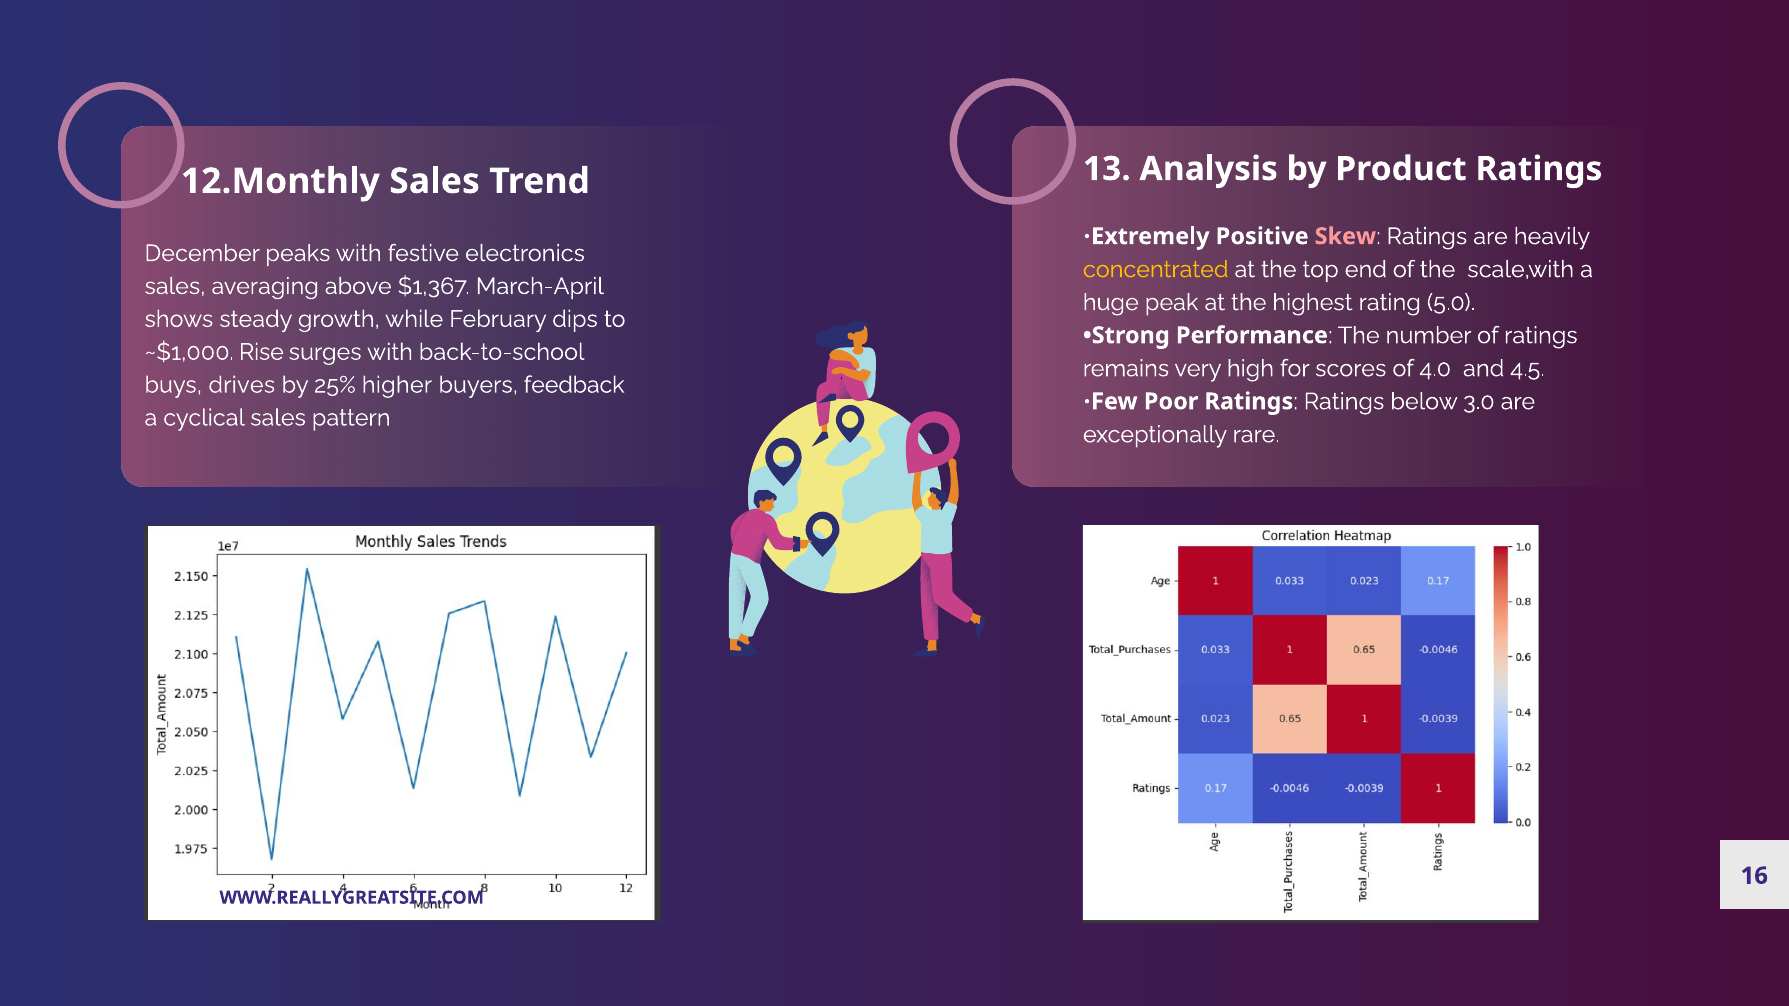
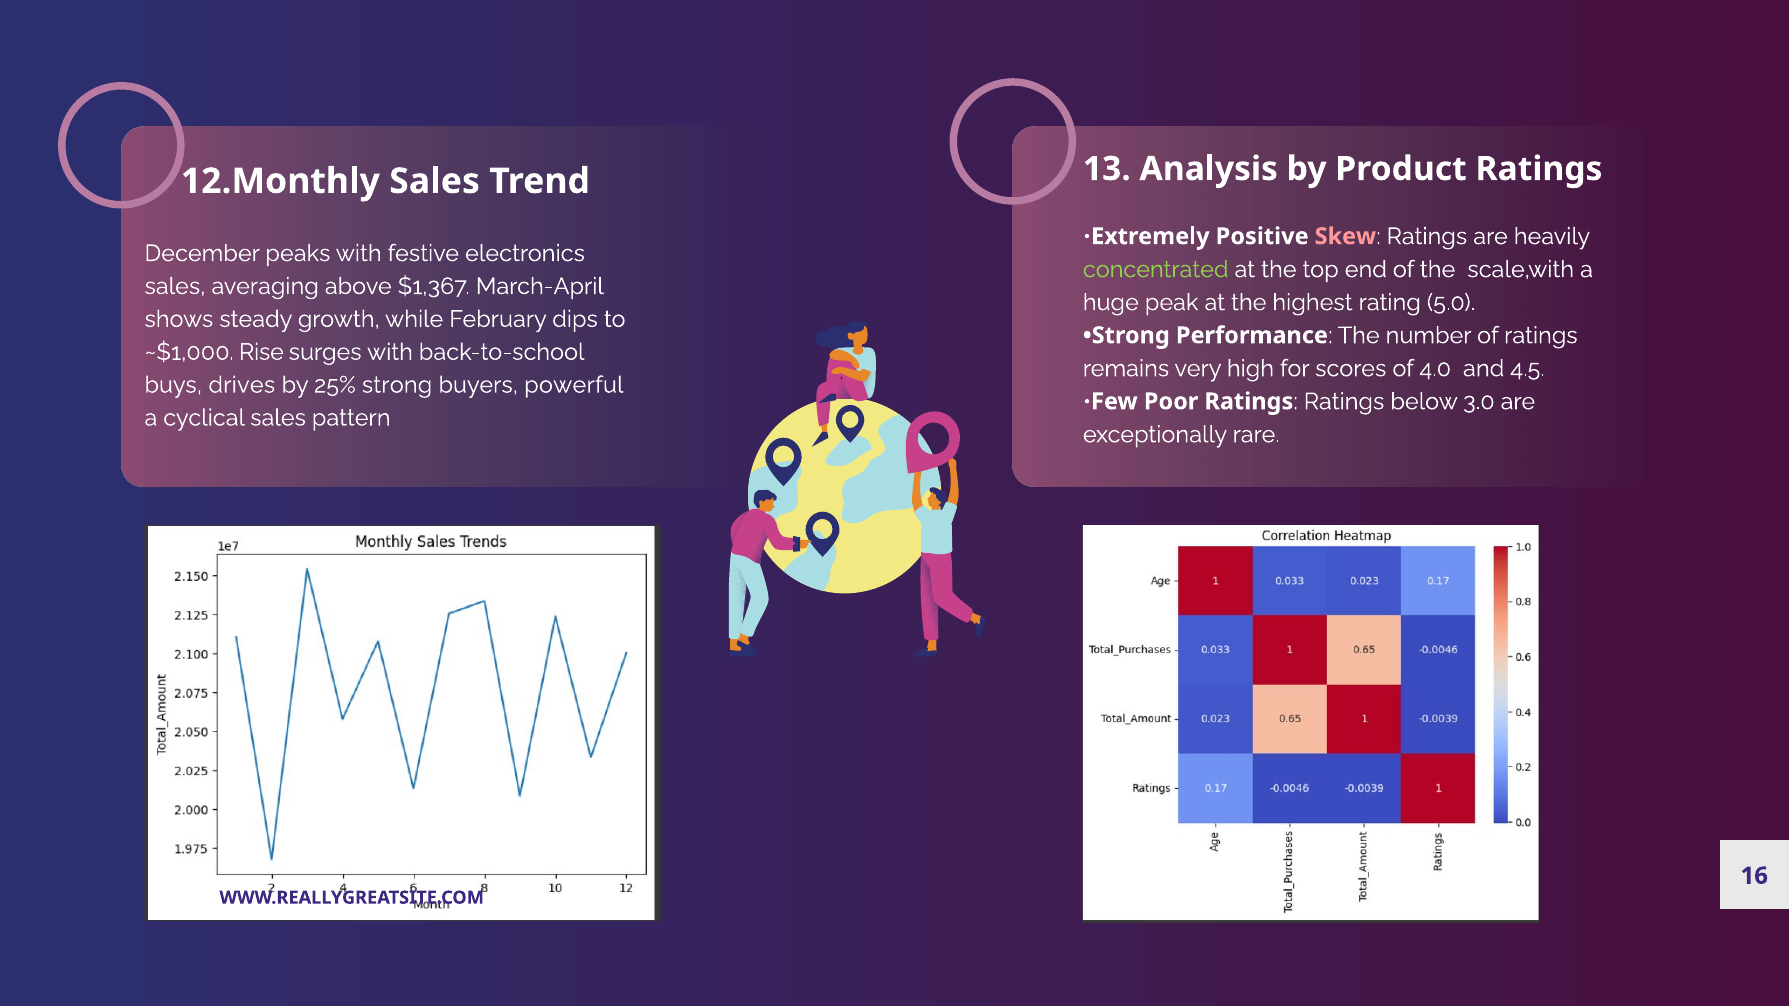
concentrated colour: yellow -> light green (1156, 270)
25% higher: higher -> strong (397, 385)
feedback: feedback -> powerful (574, 385)
